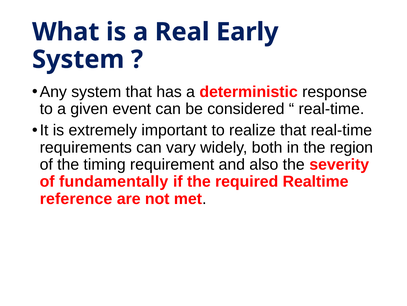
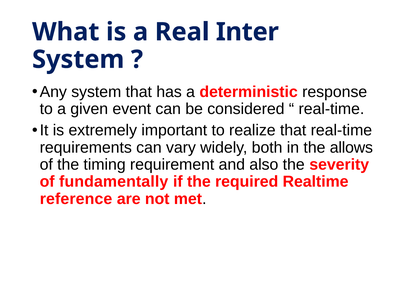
Early: Early -> Inter (247, 32)
region: region -> allows (351, 147)
